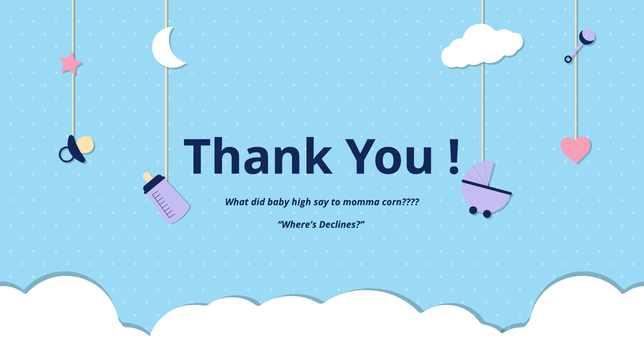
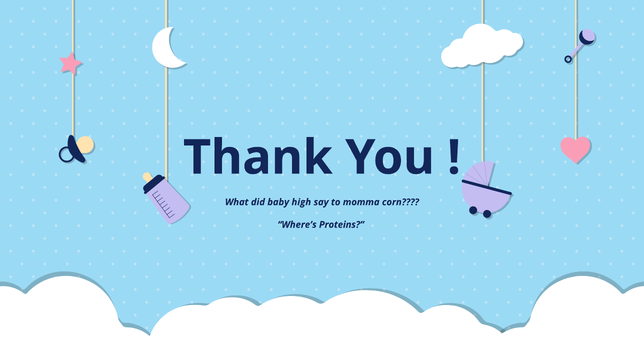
Declines: Declines -> Proteins (342, 225)
